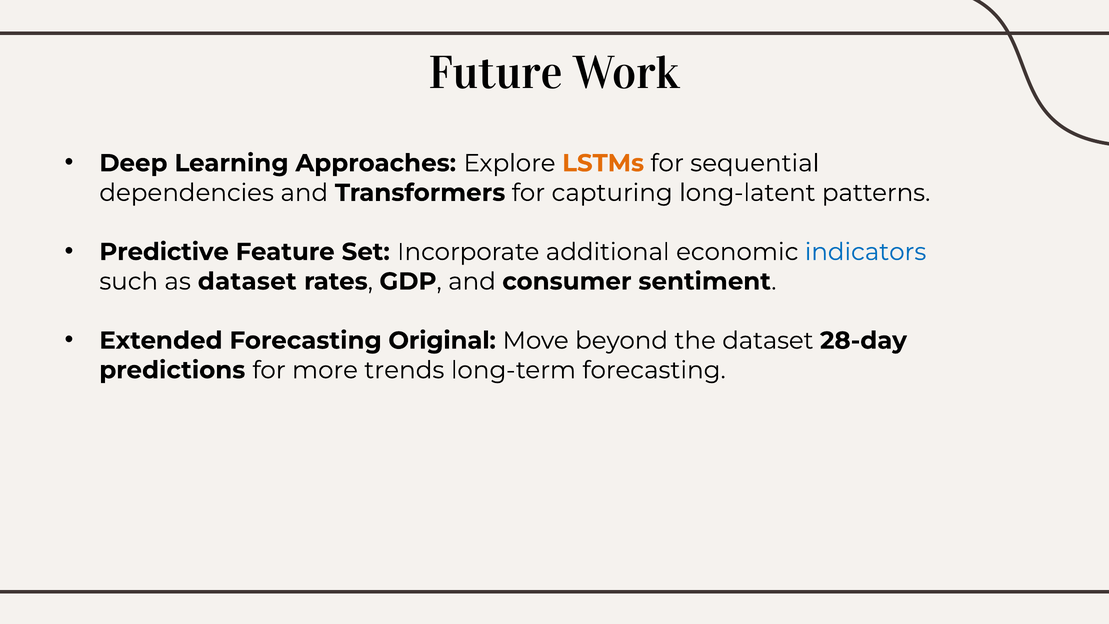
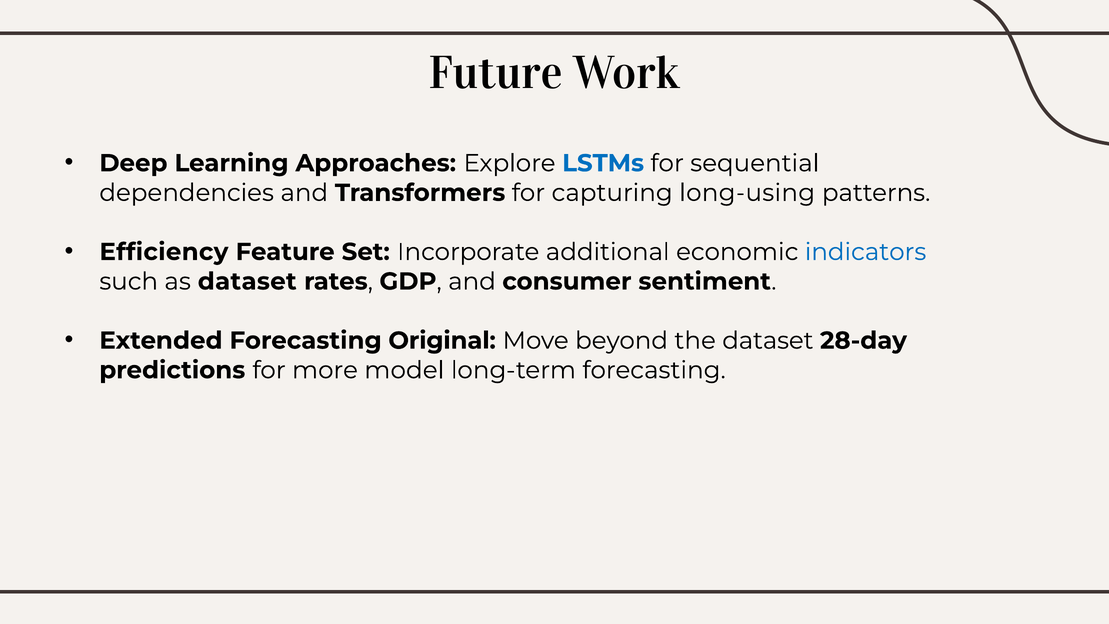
LSTMs colour: orange -> blue (603, 163)
long-latent: long-latent -> long-using (747, 193)
Predictive: Predictive -> Efficiency (164, 252)
trends: trends -> model (404, 370)
